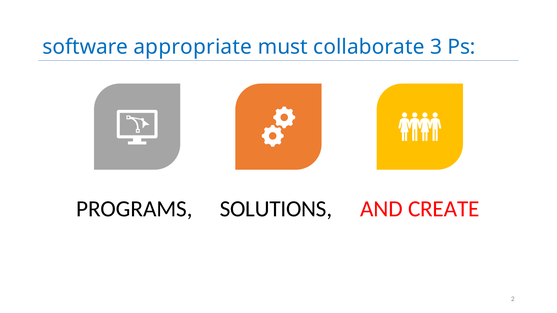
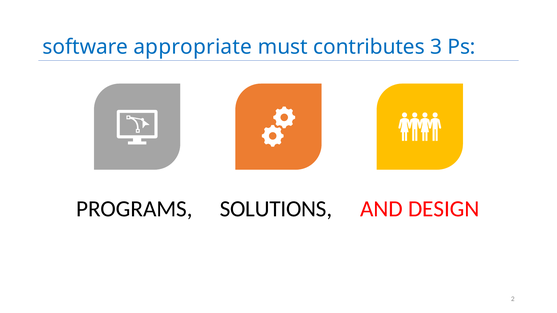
collaborate: collaborate -> contributes (369, 47)
CREATE: CREATE -> DESIGN (444, 209)
